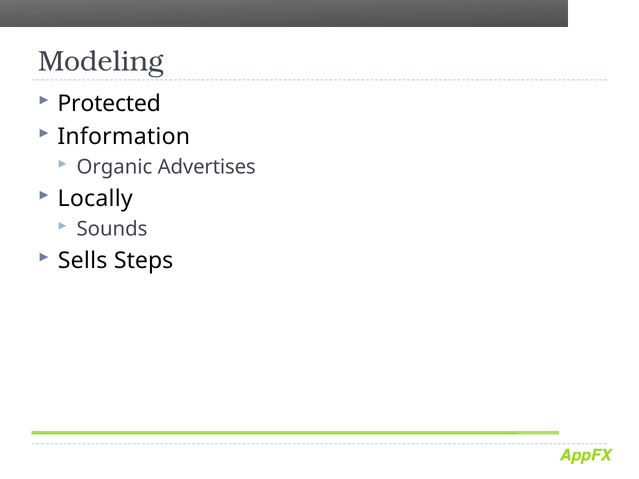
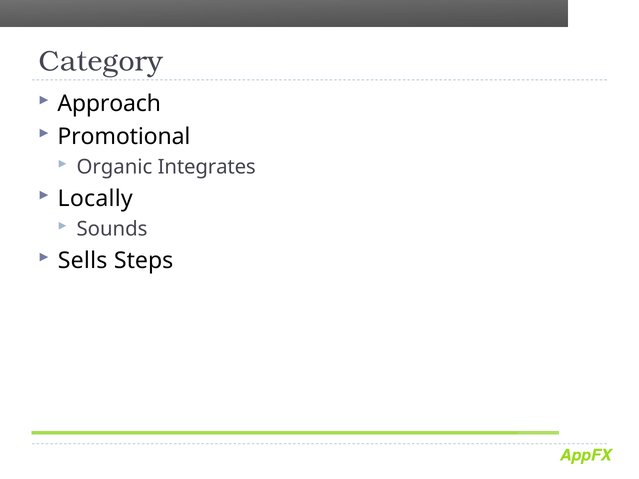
Modeling: Modeling -> Category (101, 62)
Protected: Protected -> Approach (109, 104)
Information: Information -> Promotional (124, 137)
Advertises: Advertises -> Integrates (207, 167)
